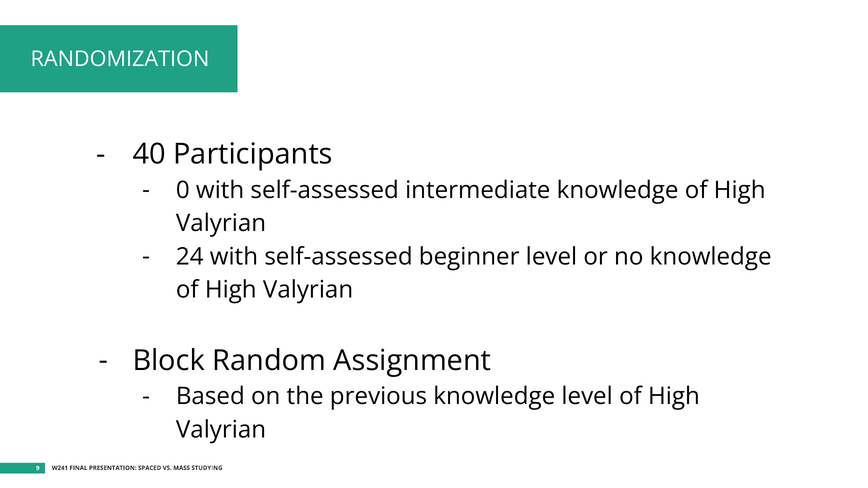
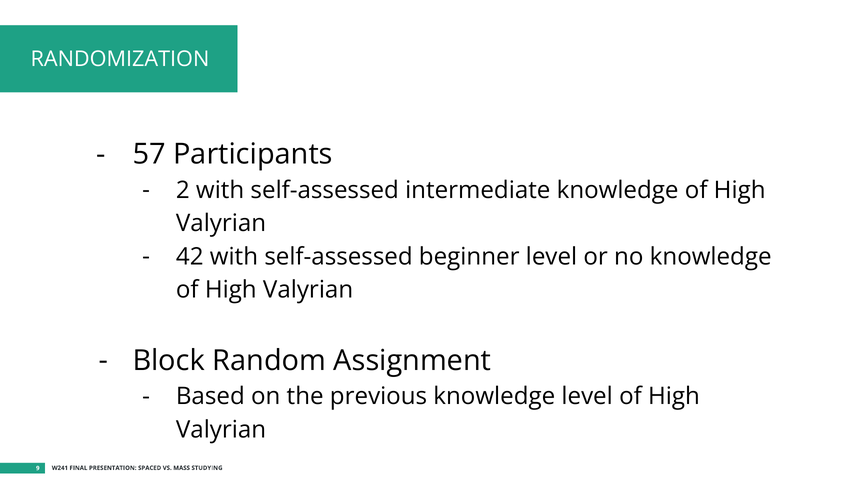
40: 40 -> 57 (149, 154)
0: 0 -> 2 (183, 190)
24: 24 -> 42 (190, 257)
